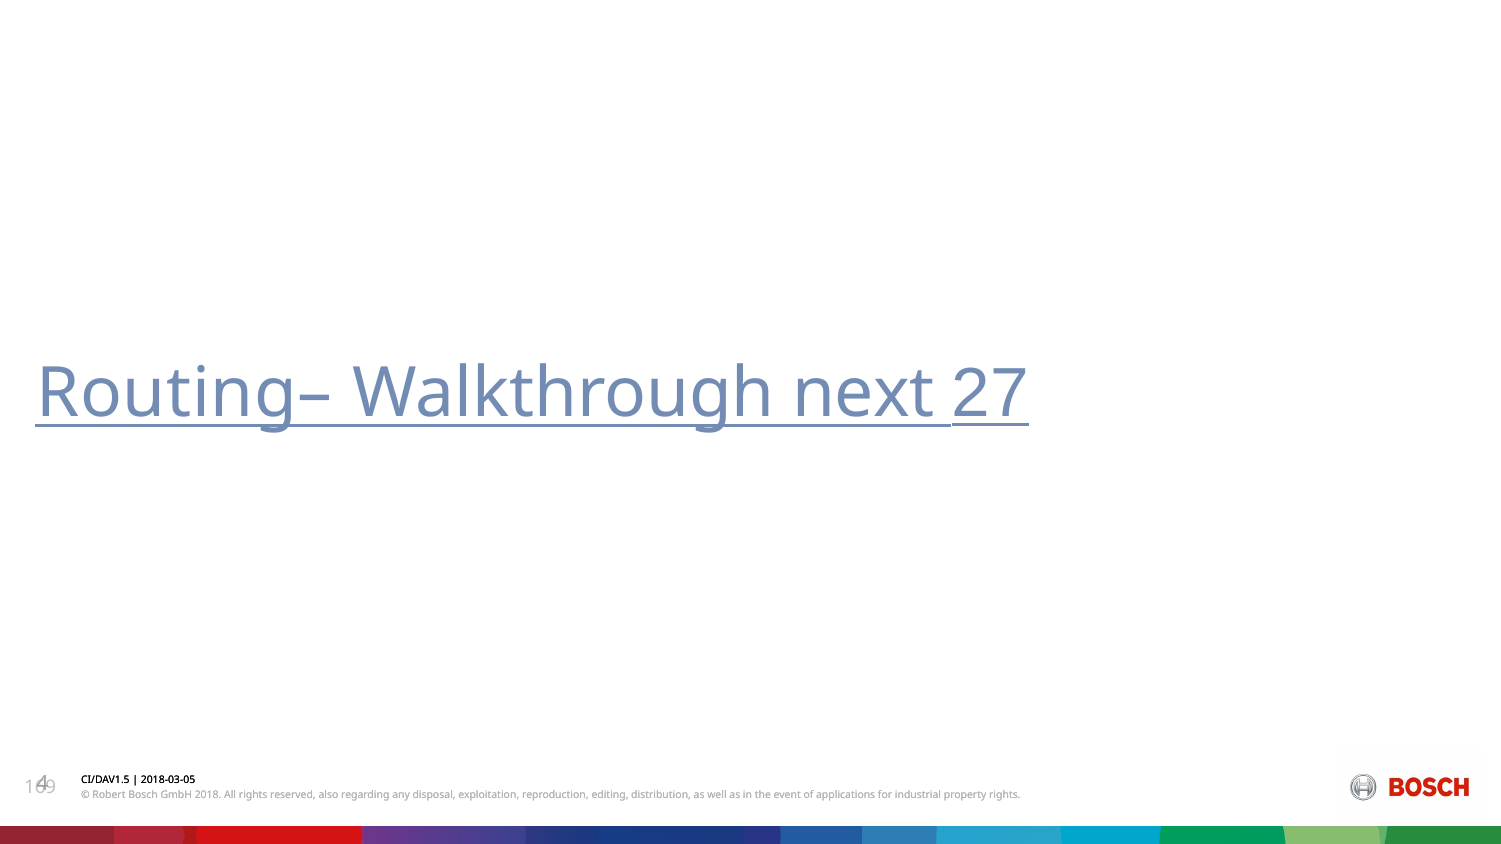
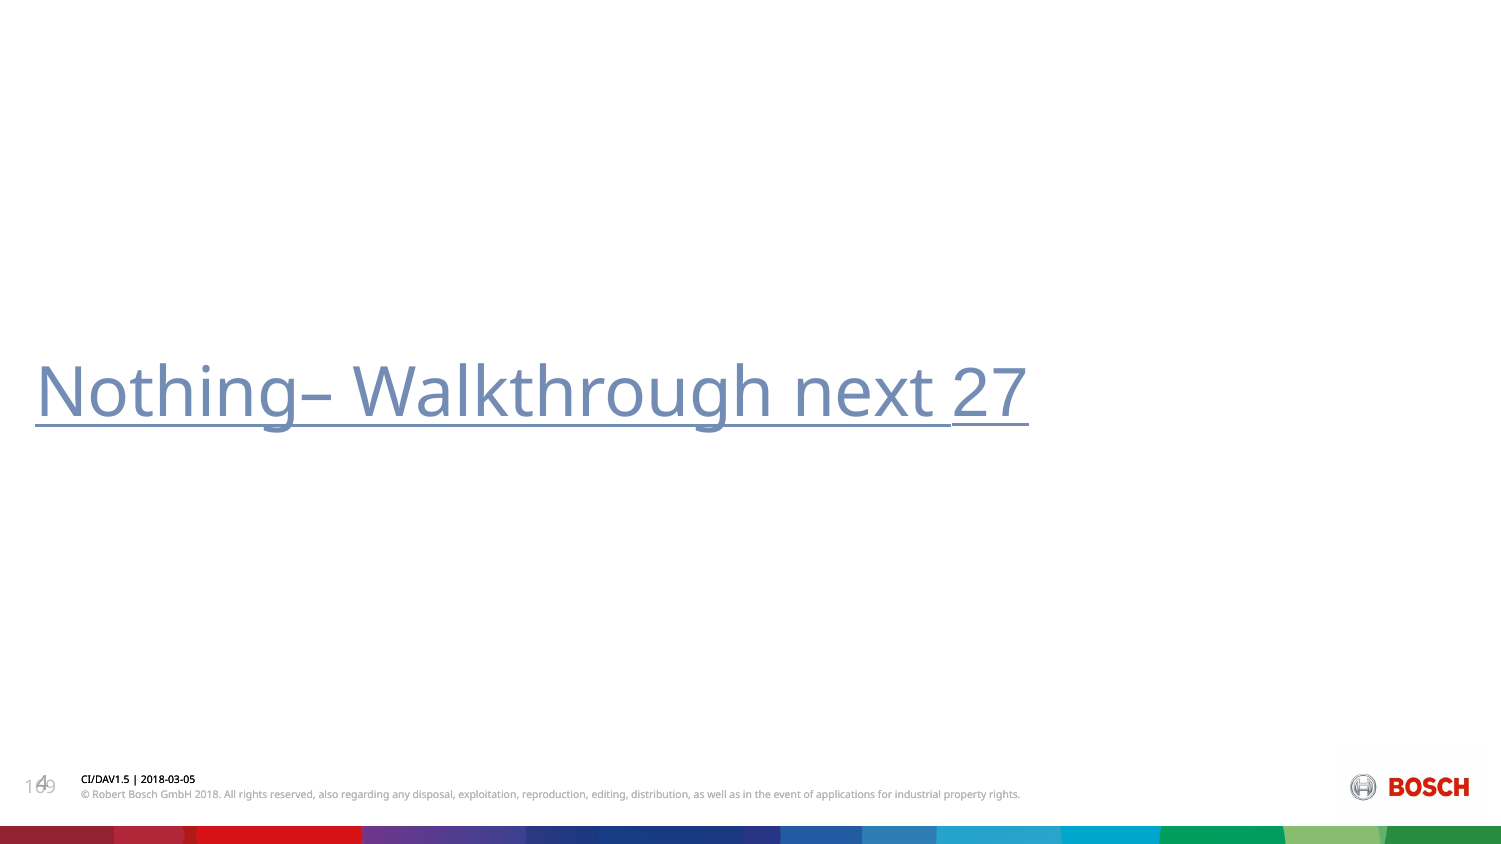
Routing–: Routing– -> Nothing– (185, 394)
